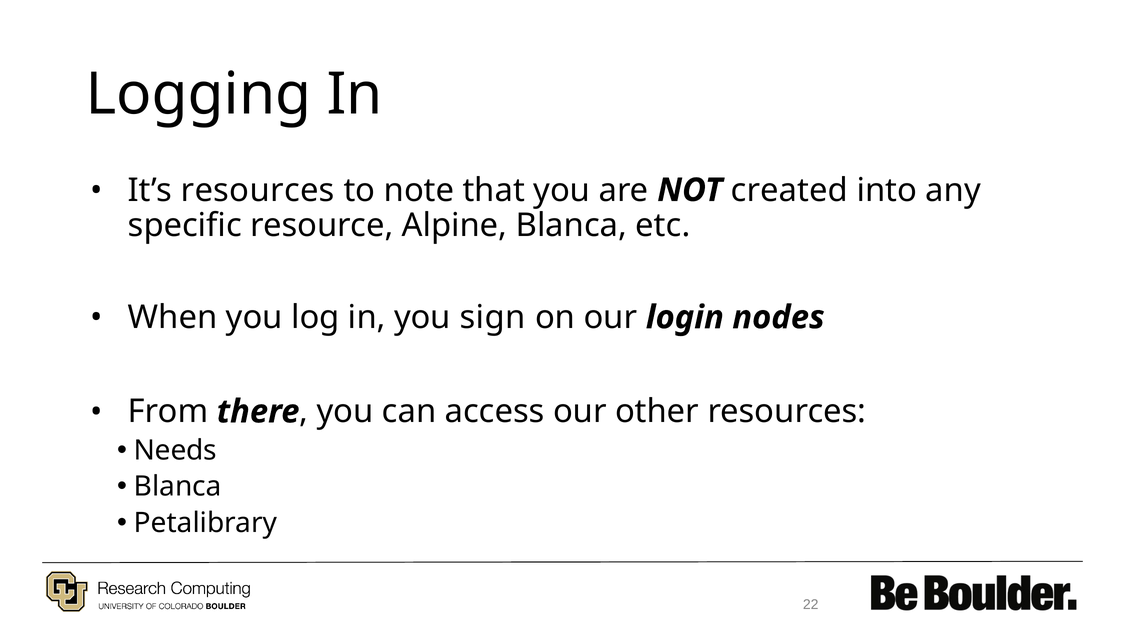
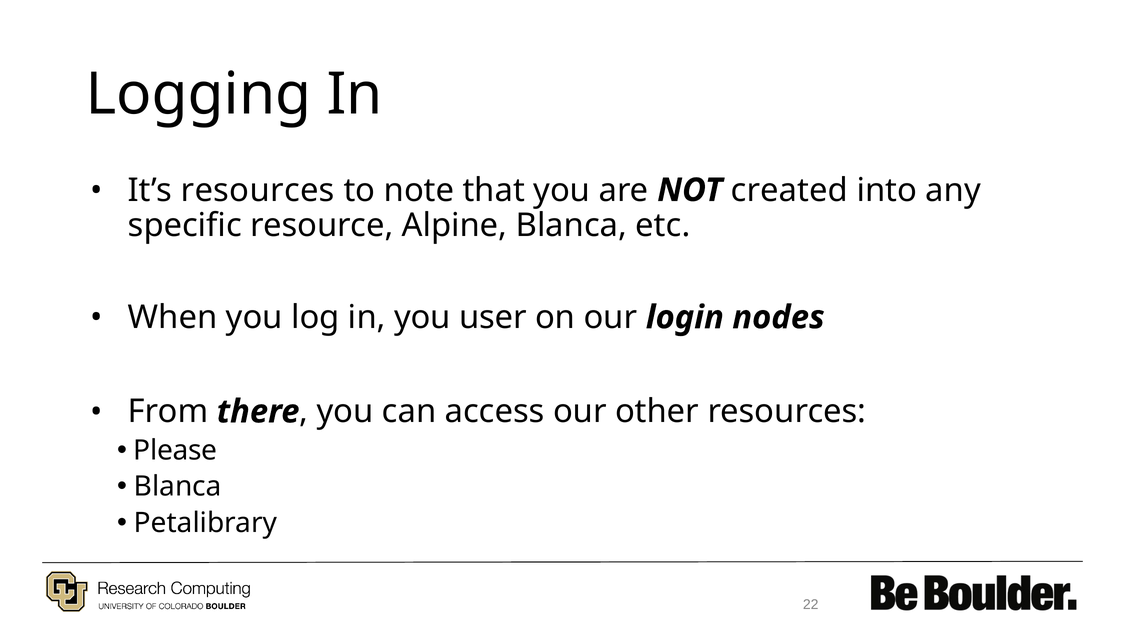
sign: sign -> user (493, 317)
Needs: Needs -> Please (175, 450)
